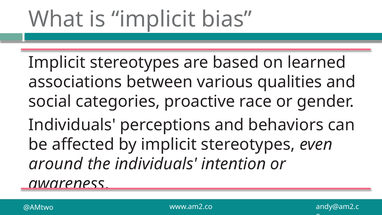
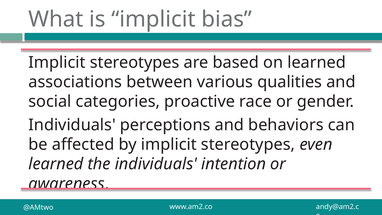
around: around -> learned (56, 164)
